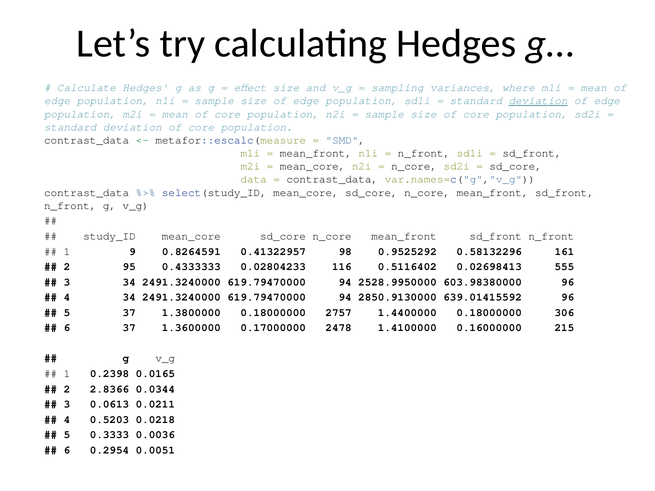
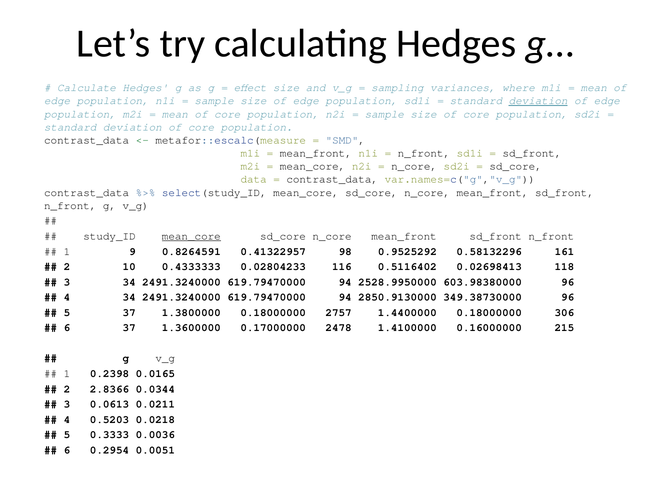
mean_core underline: none -> present (191, 236)
95: 95 -> 10 (129, 267)
555: 555 -> 118 (564, 267)
639.01415592: 639.01415592 -> 349.38730000 (483, 297)
